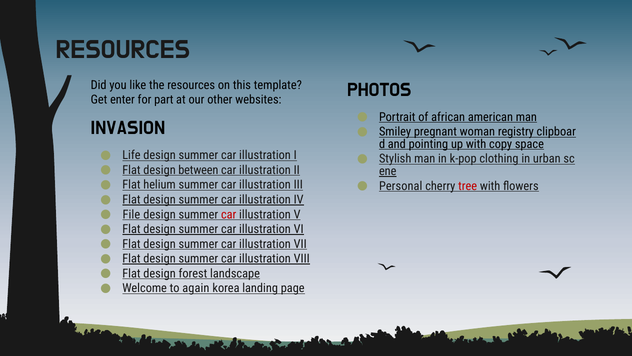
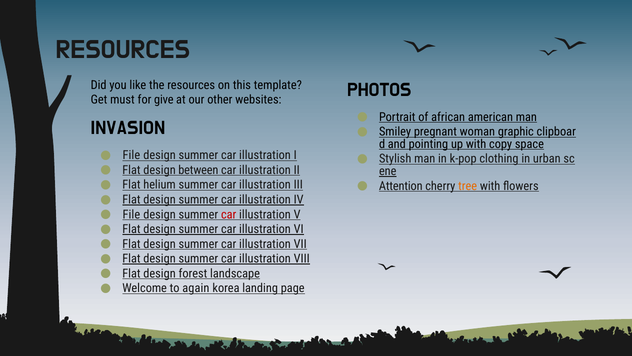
enter: enter -> must (122, 100)
part: part -> give (164, 100)
registry: registry -> graphic (516, 132)
Life: Life -> File (131, 155)
Personal: Personal -> Attention (401, 186)
tree colour: red -> orange (468, 186)
